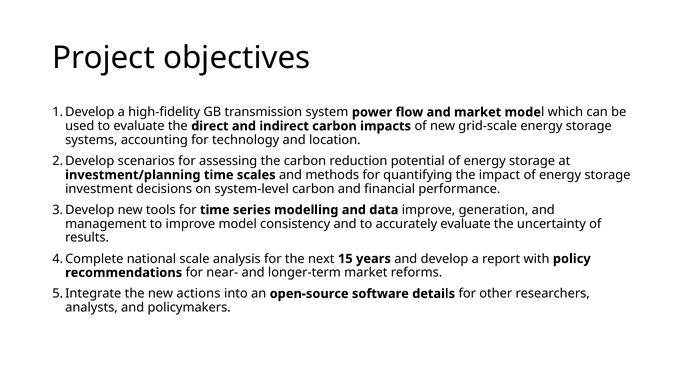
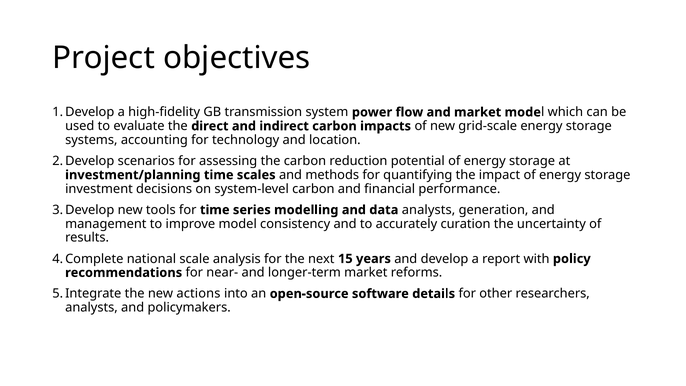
data improve: improve -> analysts (429, 210)
accurately evaluate: evaluate -> curation (466, 224)
